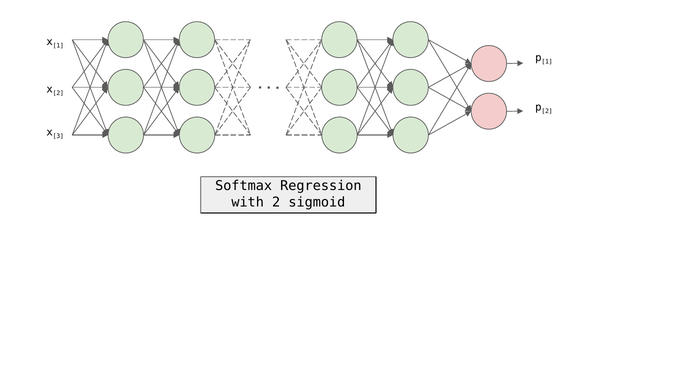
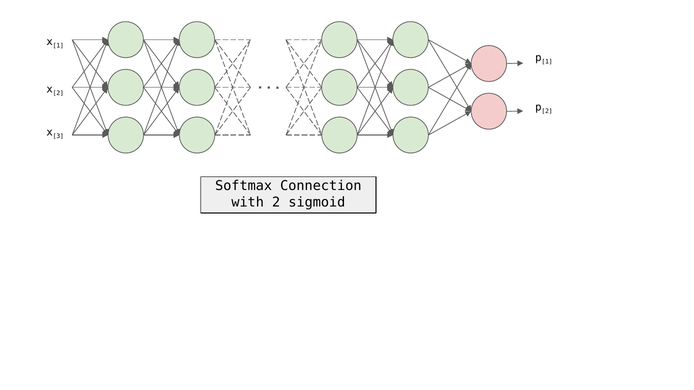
Regression: Regression -> Connection (321, 186)
